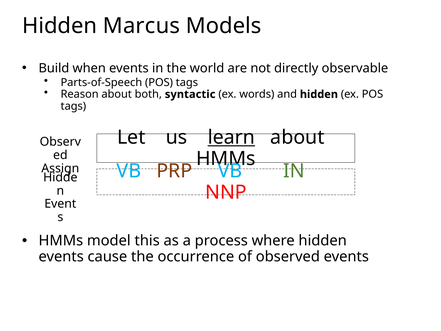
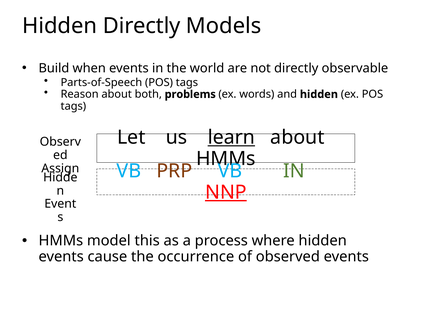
Hidden Marcus: Marcus -> Directly (142, 26)
syntactic: syntactic -> problems (190, 94)
NNP underline: none -> present (226, 192)
